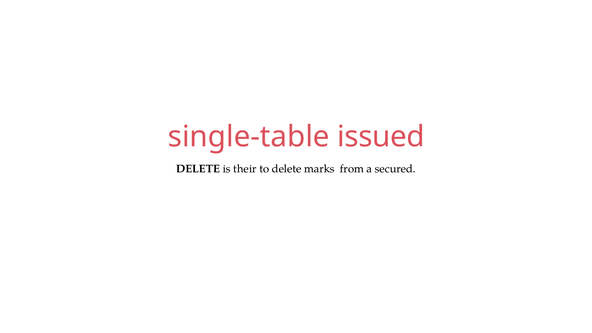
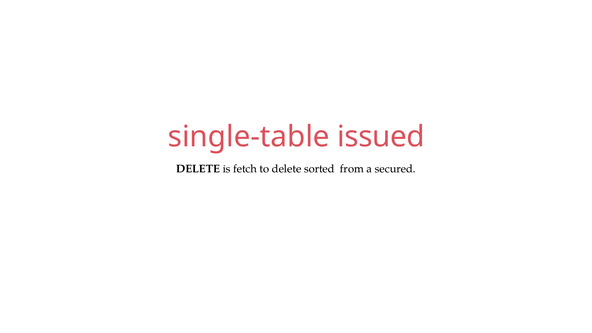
their: their -> fetch (245, 169)
marks: marks -> sorted (319, 169)
